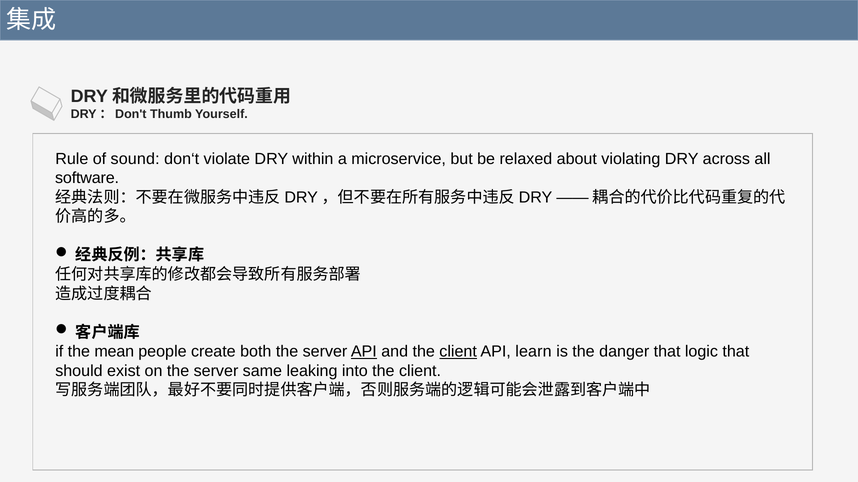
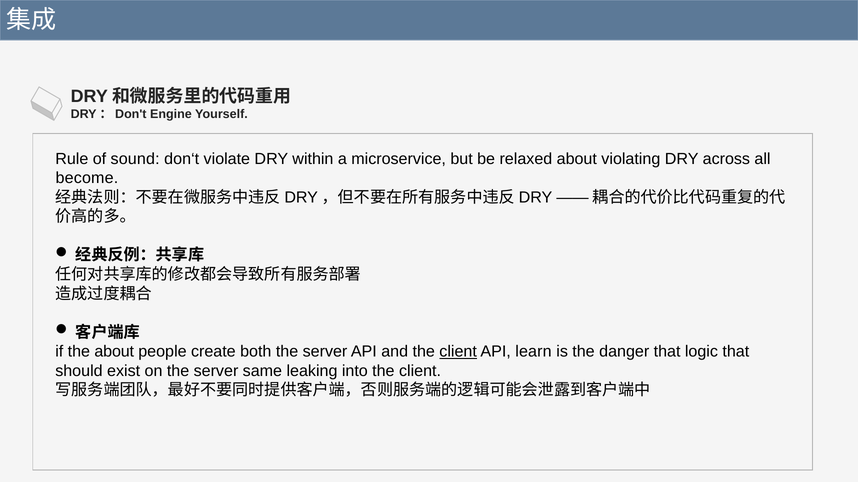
Thumb: Thumb -> Engine (171, 114)
software: software -> become (87, 178)
the mean: mean -> about (114, 352)
API underline: present -> none (364, 352)
